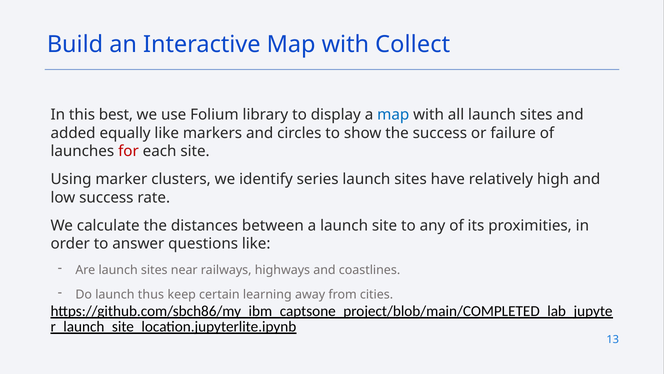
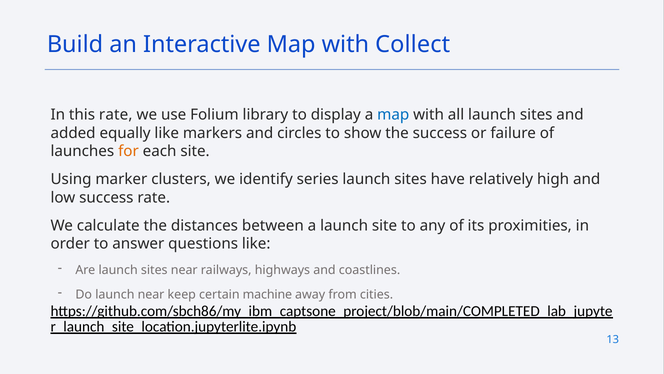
this best: best -> rate (116, 115)
for colour: red -> orange (128, 151)
launch thus: thus -> near (151, 294)
learning: learning -> machine (267, 294)
